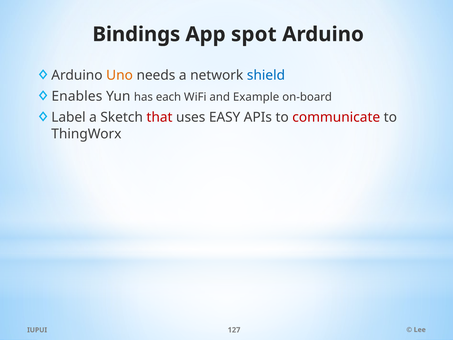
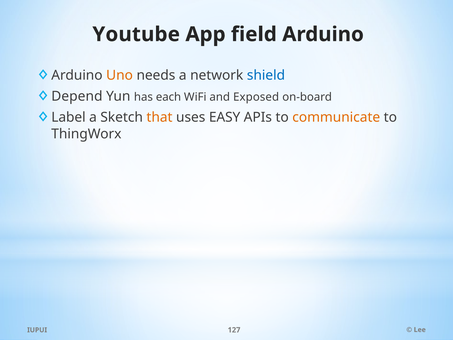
Bindings: Bindings -> Youtube (136, 34)
spot: spot -> field (254, 34)
Enables: Enables -> Depend (77, 96)
Example: Example -> Exposed (256, 97)
that colour: red -> orange (160, 117)
communicate colour: red -> orange (336, 117)
